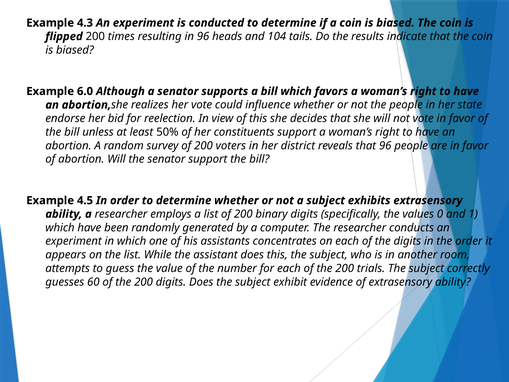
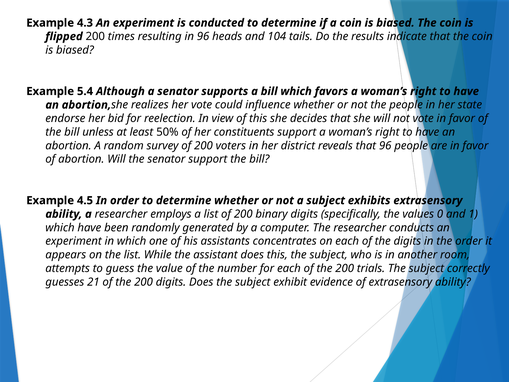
6.0: 6.0 -> 5.4 (85, 91)
60: 60 -> 21 (93, 282)
